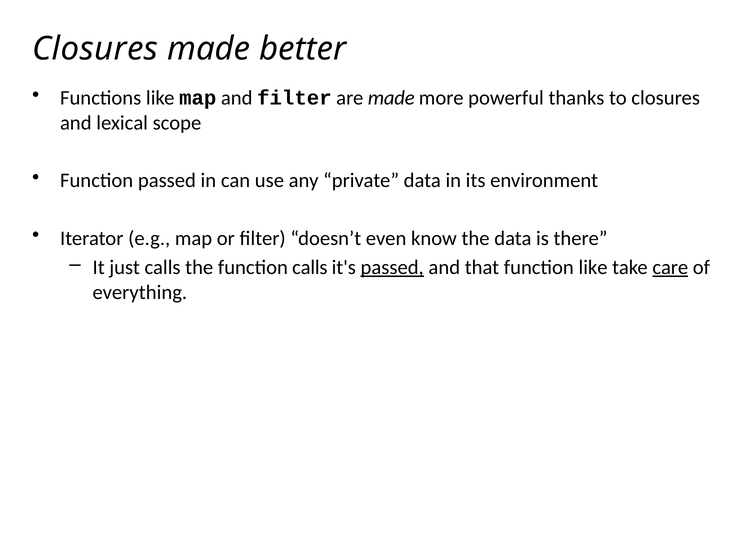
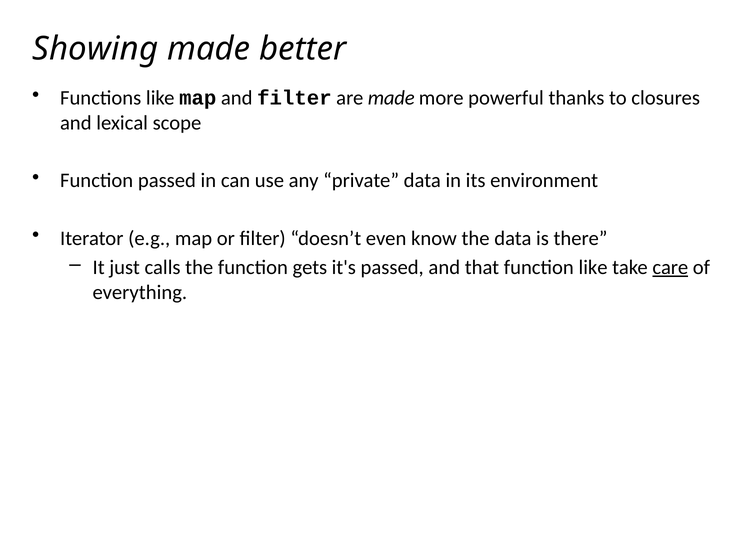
Closures: Closures -> Showing (95, 49)
function calls: calls -> gets (310, 268)
passed underline: present -> none (392, 268)
